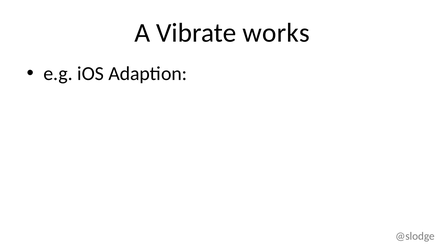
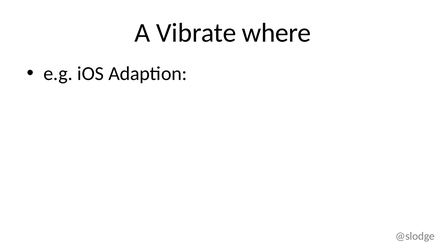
works: works -> where (277, 33)
